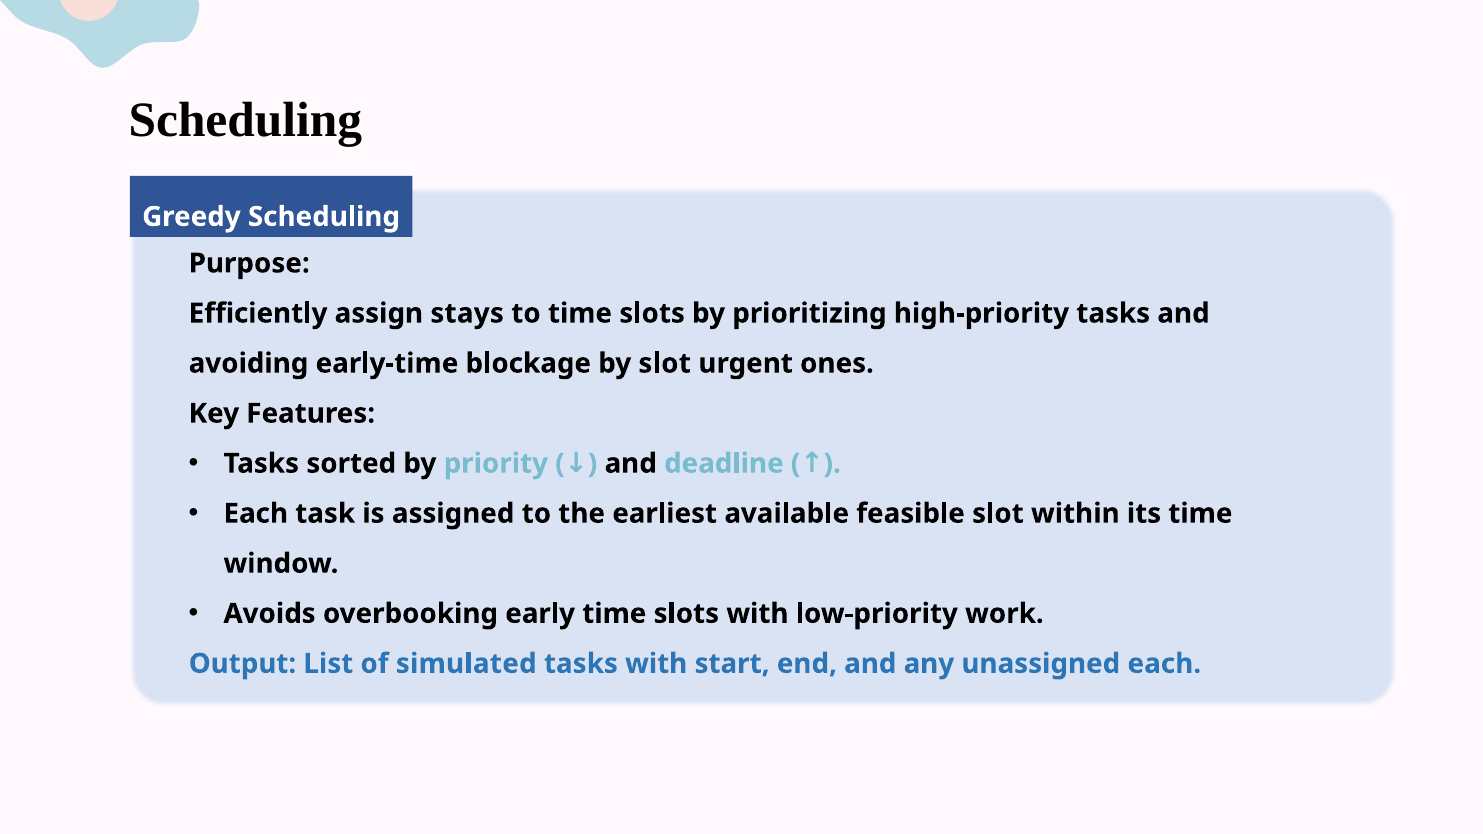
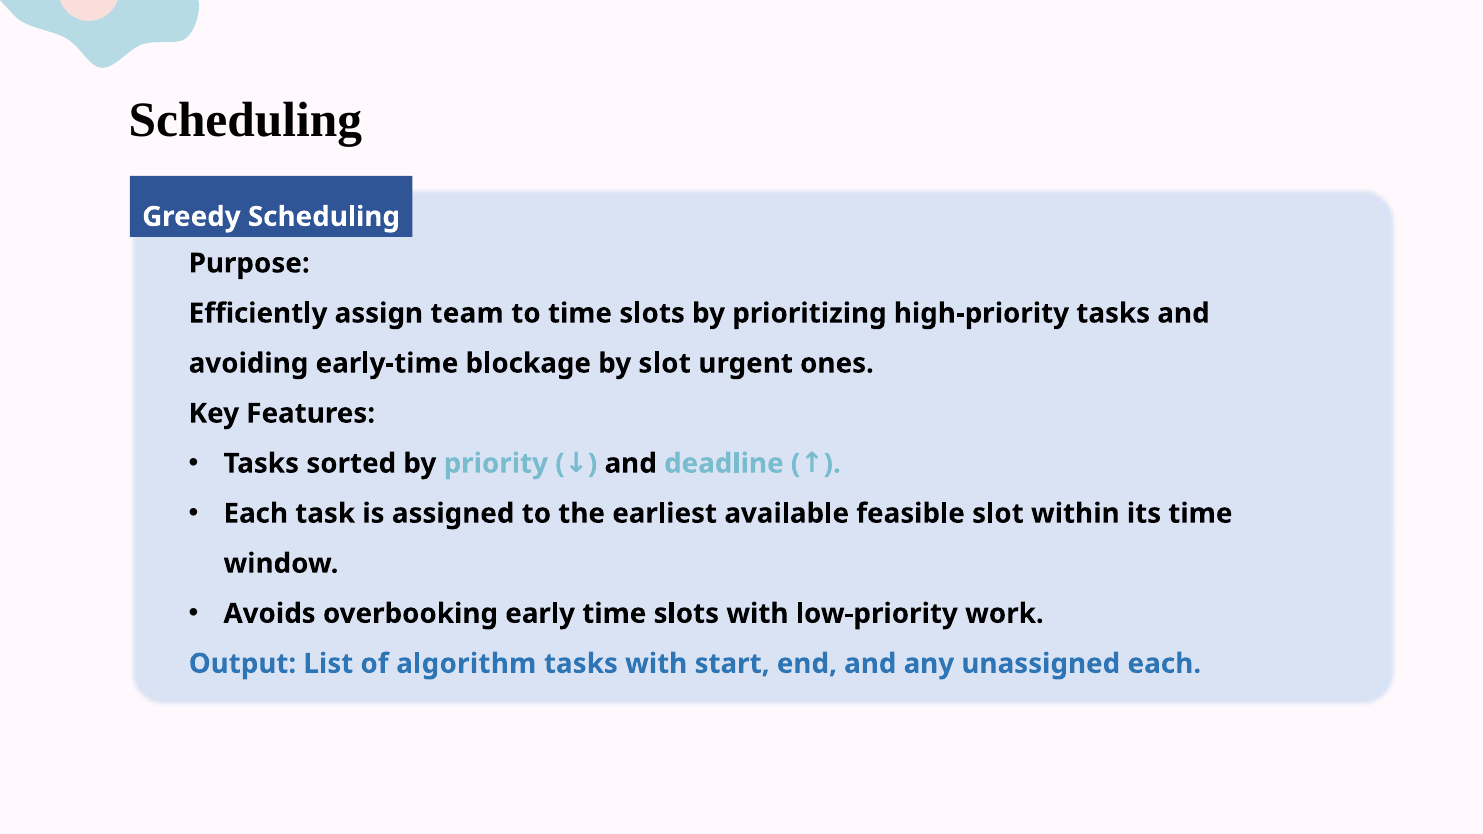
stays: stays -> team (467, 313)
simulated: simulated -> algorithm (466, 664)
